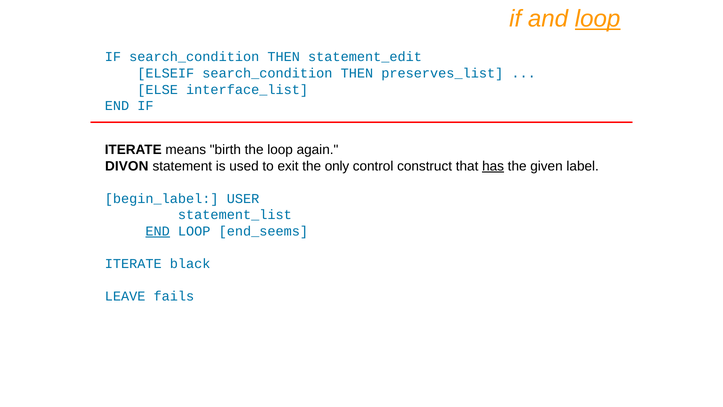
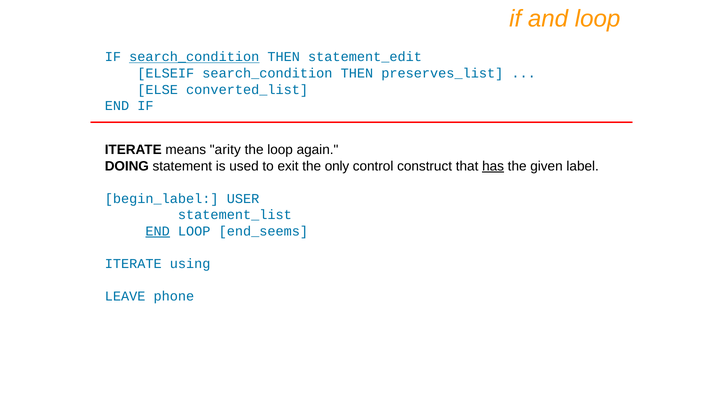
loop underline: present -> none (598, 19)
search_condition underline: none -> present (194, 57)
interface_list: interface_list -> converted_list (247, 89)
birth: birth -> arity (225, 150)
DIVON: DIVON -> DOING (127, 166)
black: black -> using (190, 264)
fails: fails -> phone (174, 296)
